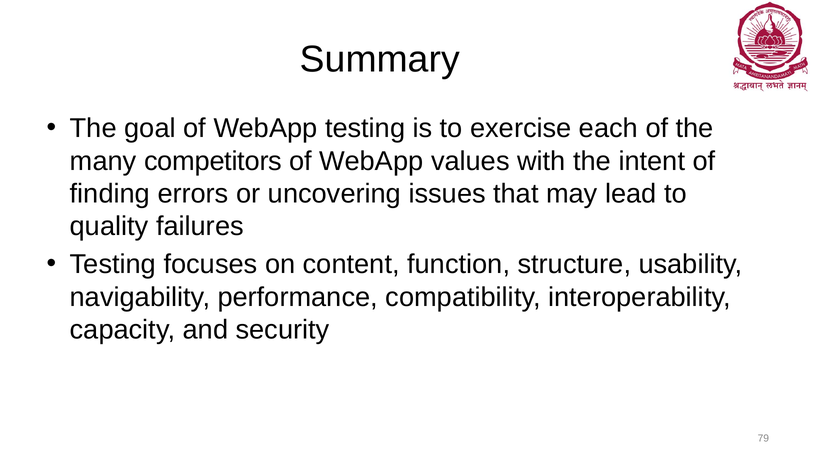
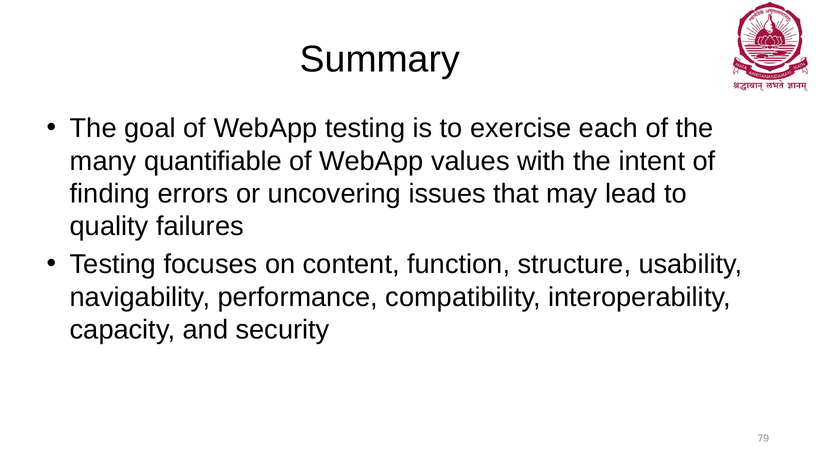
competitors: competitors -> quantifiable (213, 161)
